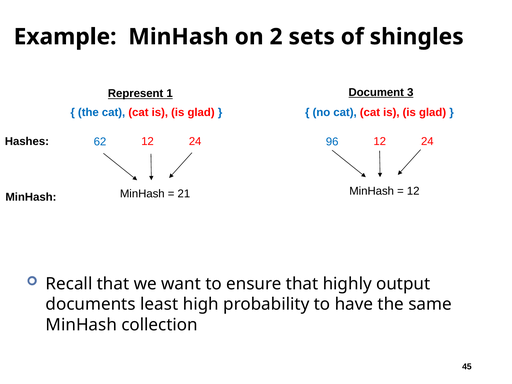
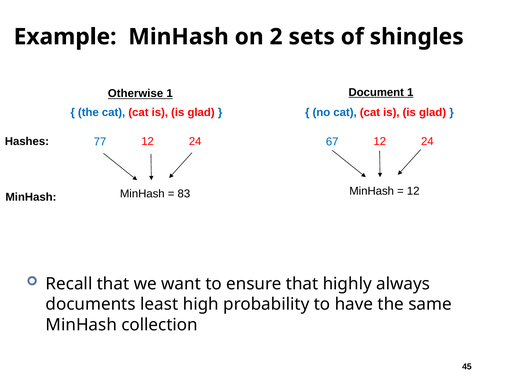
Represent: Represent -> Otherwise (136, 94)
Document 3: 3 -> 1 (410, 92)
62: 62 -> 77 (100, 142)
96: 96 -> 67 (332, 142)
21: 21 -> 83 (184, 194)
output: output -> always (403, 284)
